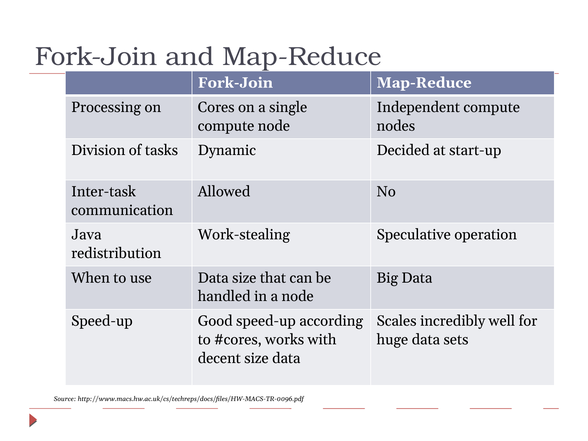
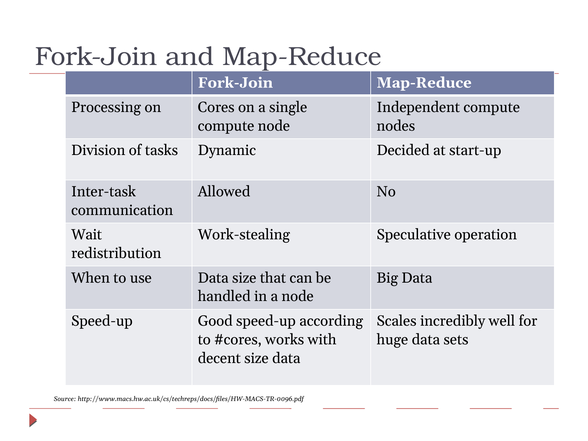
Java: Java -> Wait (87, 235)
